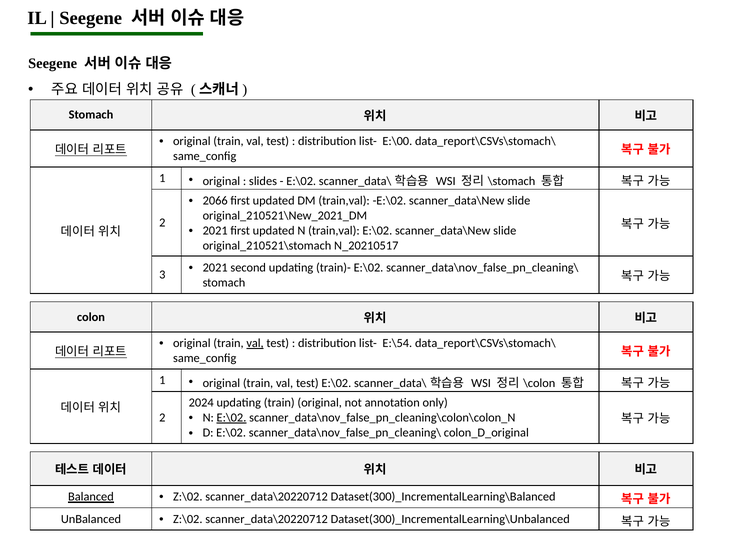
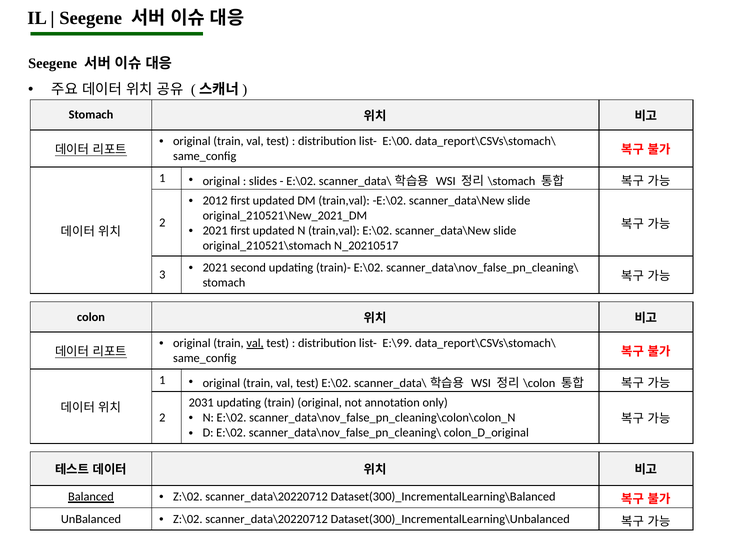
2066: 2066 -> 2012 (215, 201)
E:\54: E:\54 -> E:\99 (397, 343)
2024: 2024 -> 2031 (201, 403)
E:\02 underline: present -> none (231, 418)
